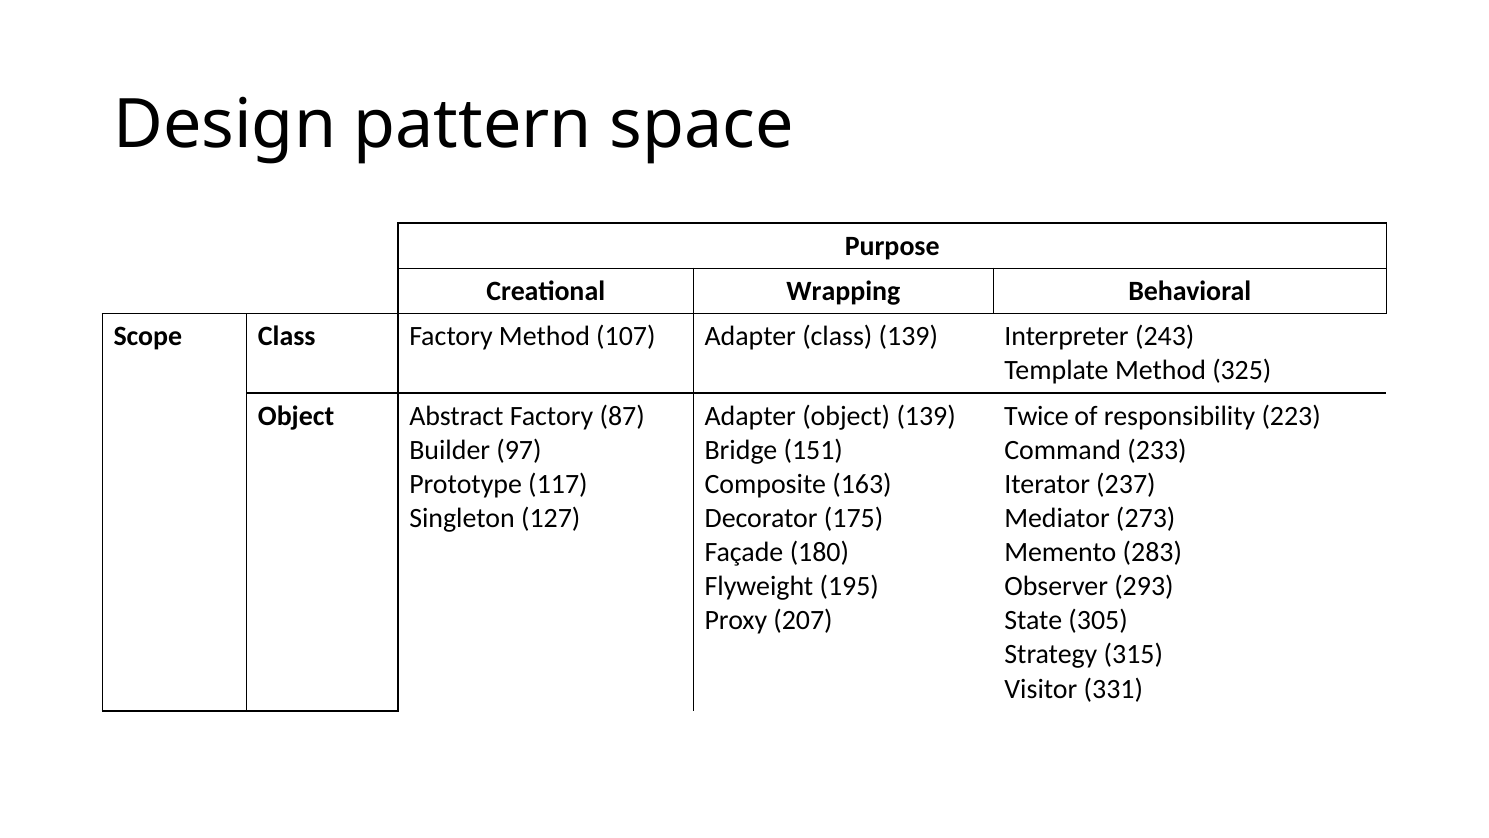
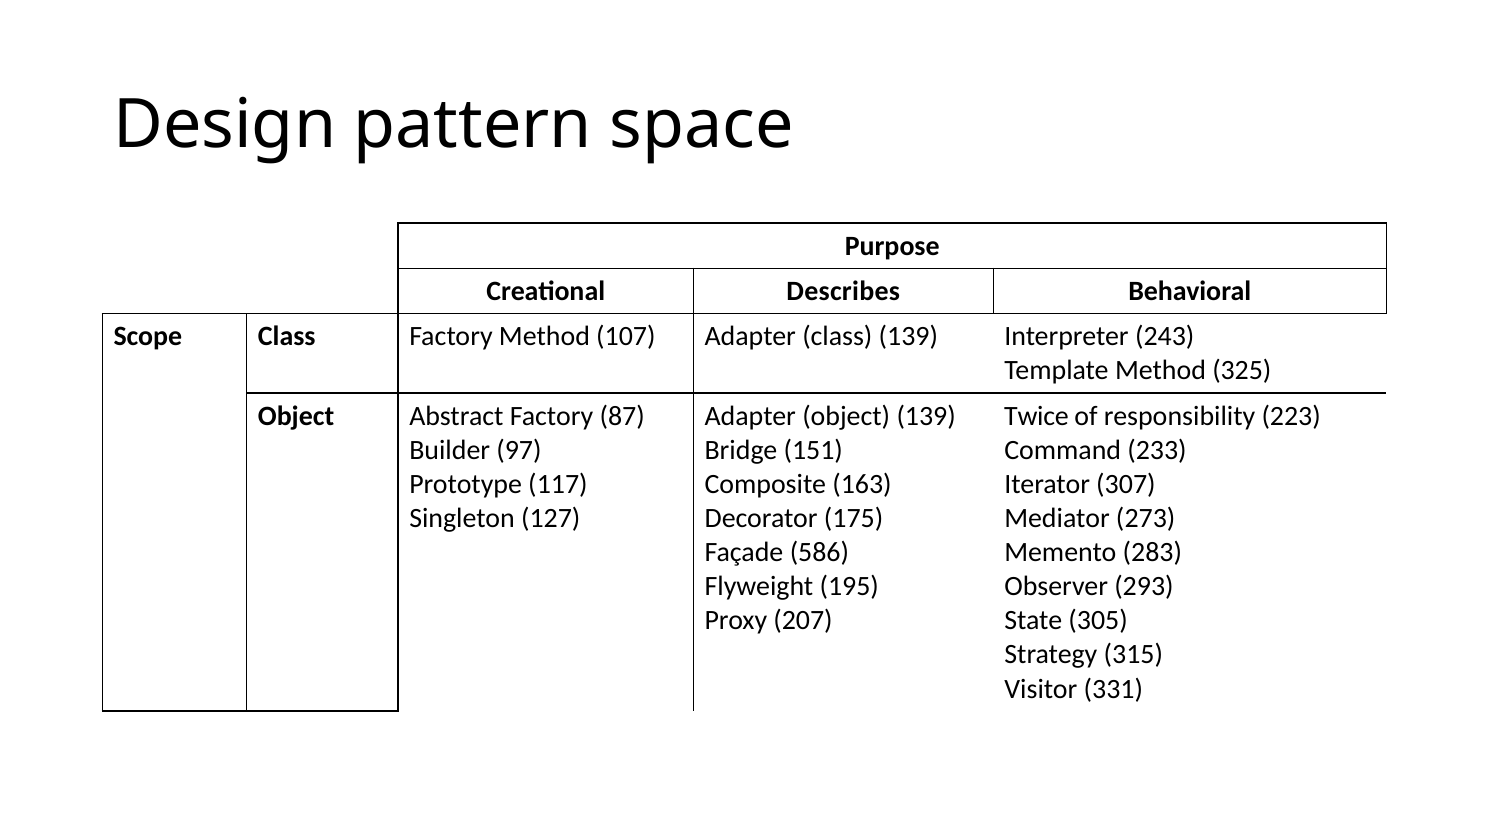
Wrapping: Wrapping -> Describes (843, 291)
237: 237 -> 307 (1126, 484)
180: 180 -> 586 (819, 552)
